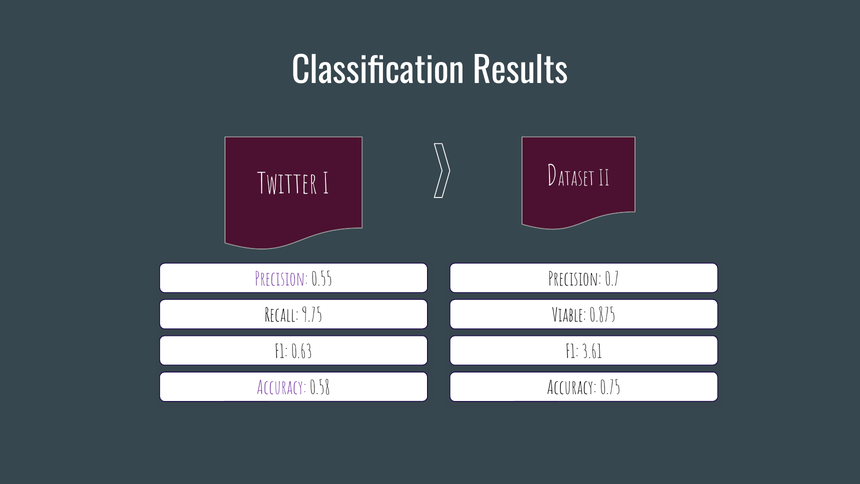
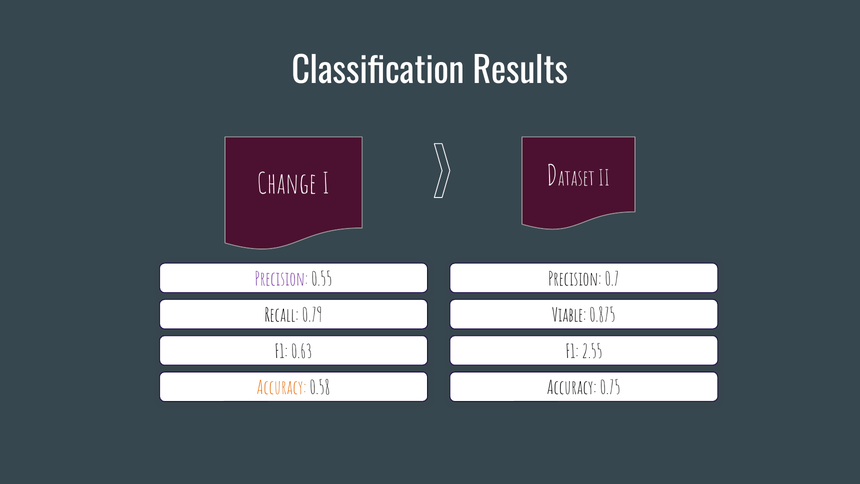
Twitter: Twitter -> Change (287, 184)
9.75: 9.75 -> 0.79 (312, 315)
3.61: 3.61 -> 2.55 (592, 352)
Accuracy colour: purple -> orange (282, 388)
